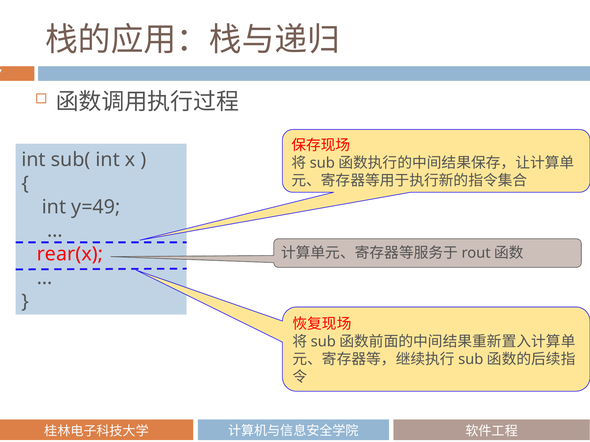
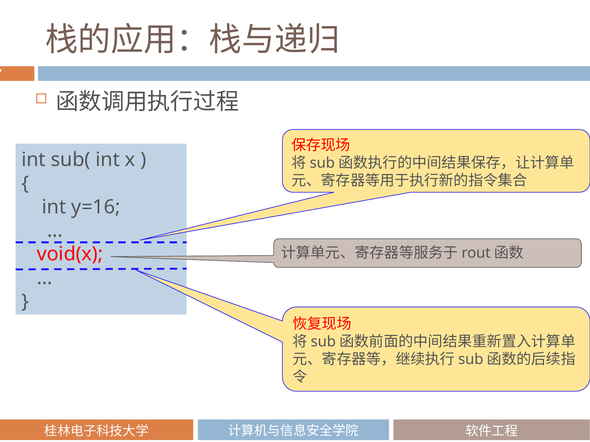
y=49: y=49 -> y=16 (96, 207)
rear(x: rear(x -> void(x (70, 254)
